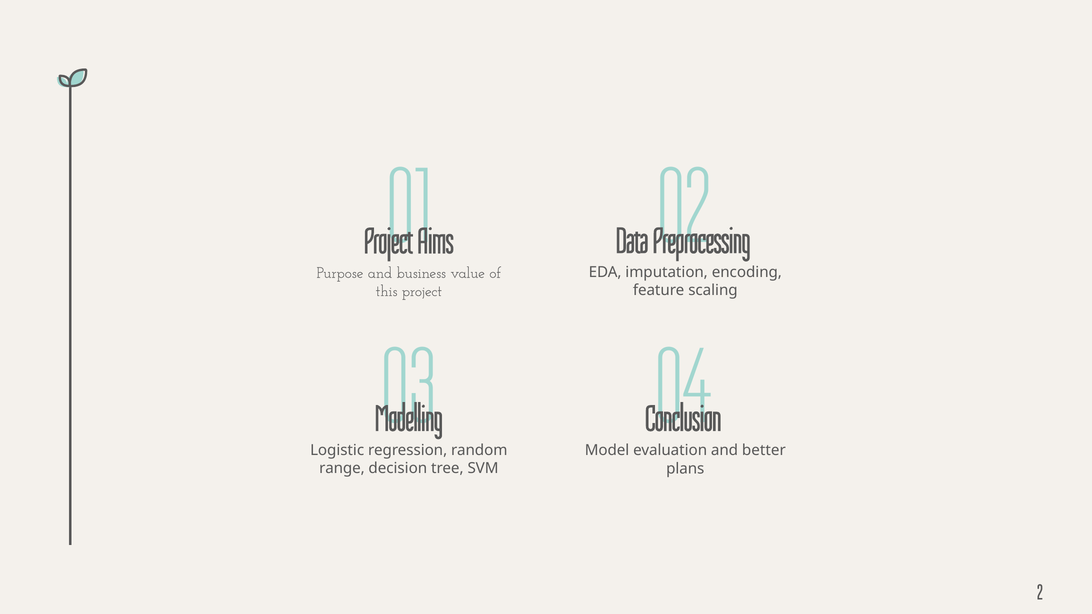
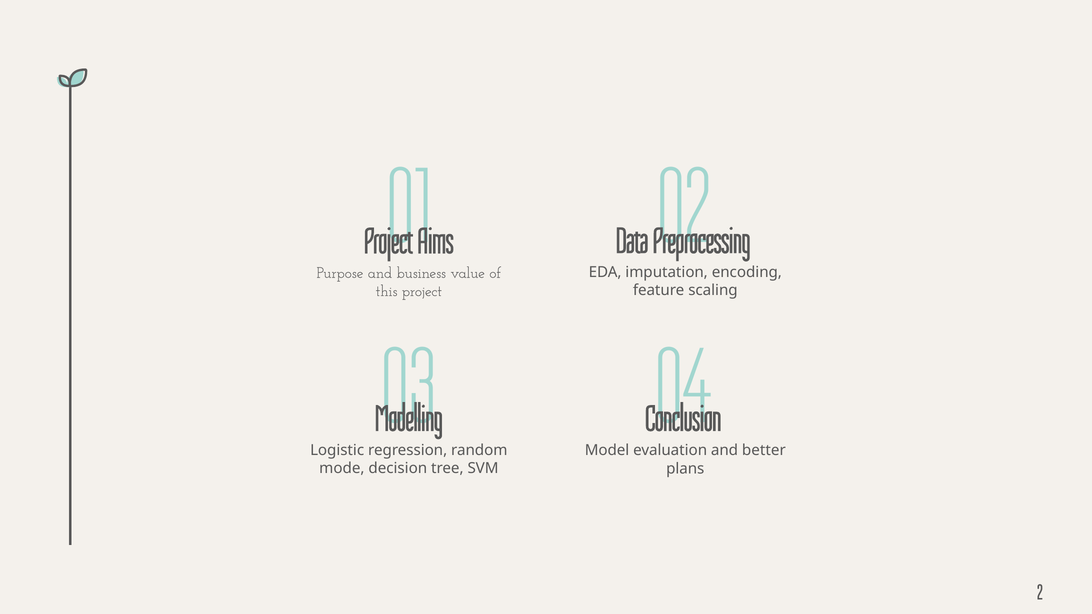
range: range -> mode (342, 469)
